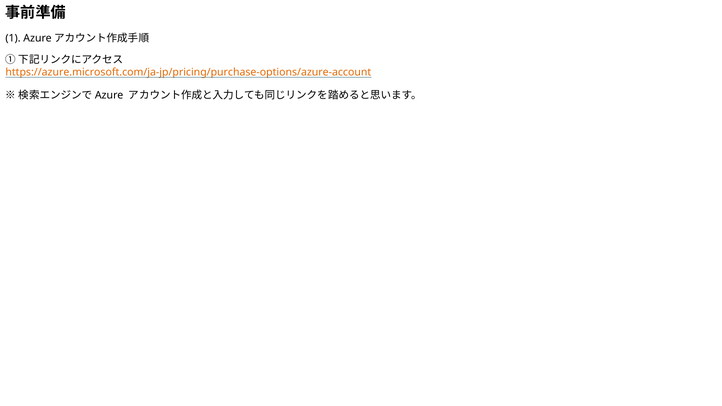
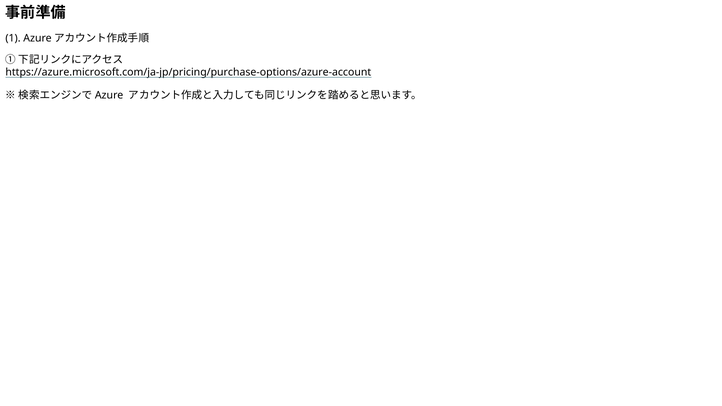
https://azure.microsoft.com/ja-jp/pricing/purchase-options/azure-account colour: orange -> black (188, 72)
